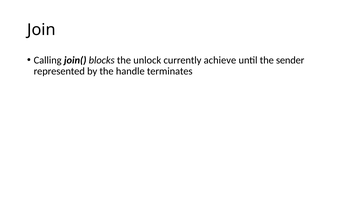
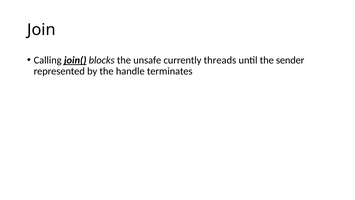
join( underline: none -> present (75, 60)
unlock: unlock -> unsafe (147, 60)
achieve: achieve -> threads (220, 60)
